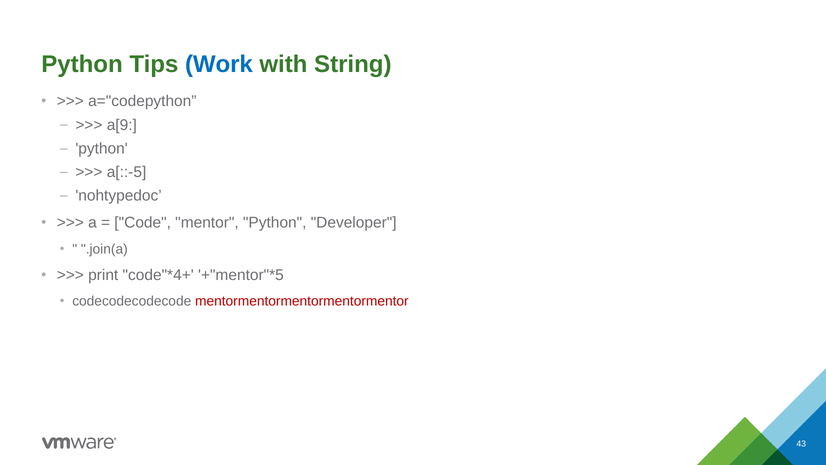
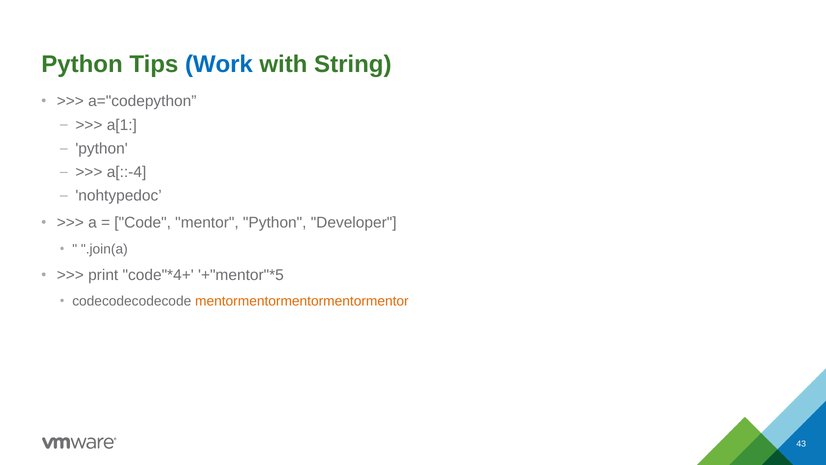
a[9: a[9 -> a[1 (122, 125)
a[::-5: a[::-5 -> a[::-4 (127, 172)
mentormentormentormentormentor colour: red -> orange (302, 301)
